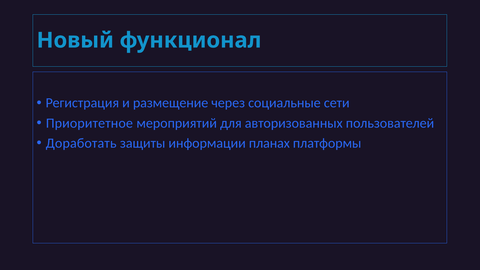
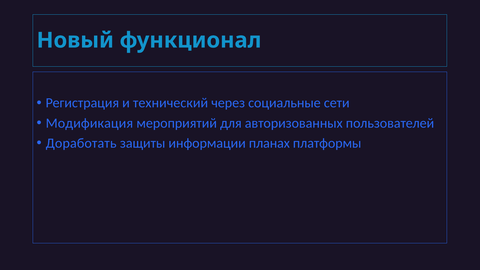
размещение: размещение -> технический (171, 103)
Приоритетное: Приоритетное -> Модификация (89, 123)
